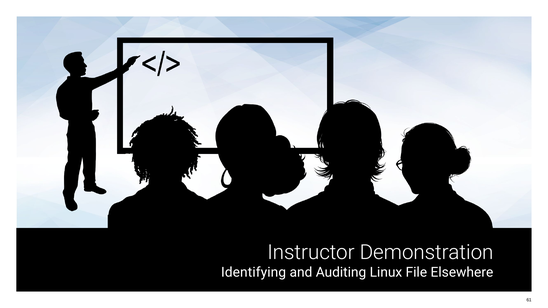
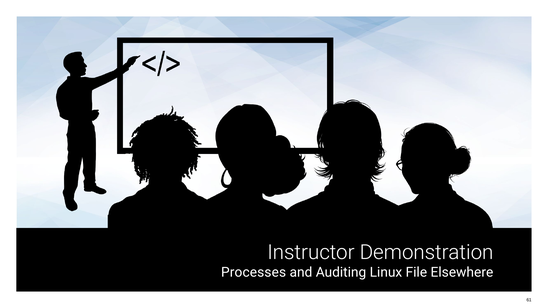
Identifying: Identifying -> Processes (254, 273)
